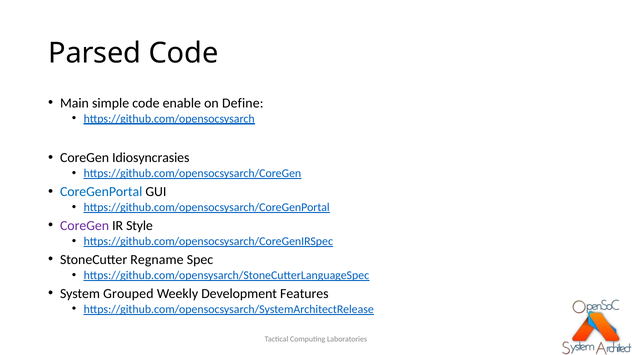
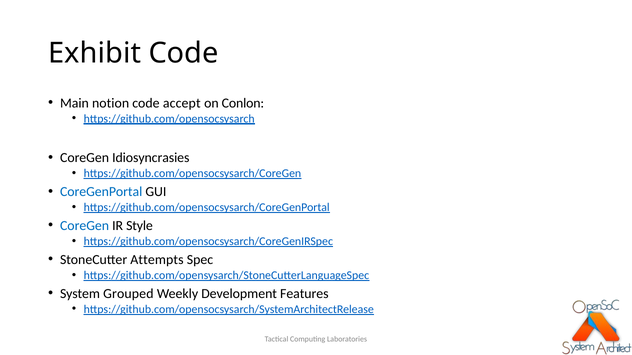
Parsed: Parsed -> Exhibit (95, 53)
simple: simple -> notion (111, 103)
enable: enable -> accept (182, 103)
Define: Define -> Conlon (243, 103)
CoreGen colour: purple -> blue (85, 226)
Regname: Regname -> Attempts (157, 260)
